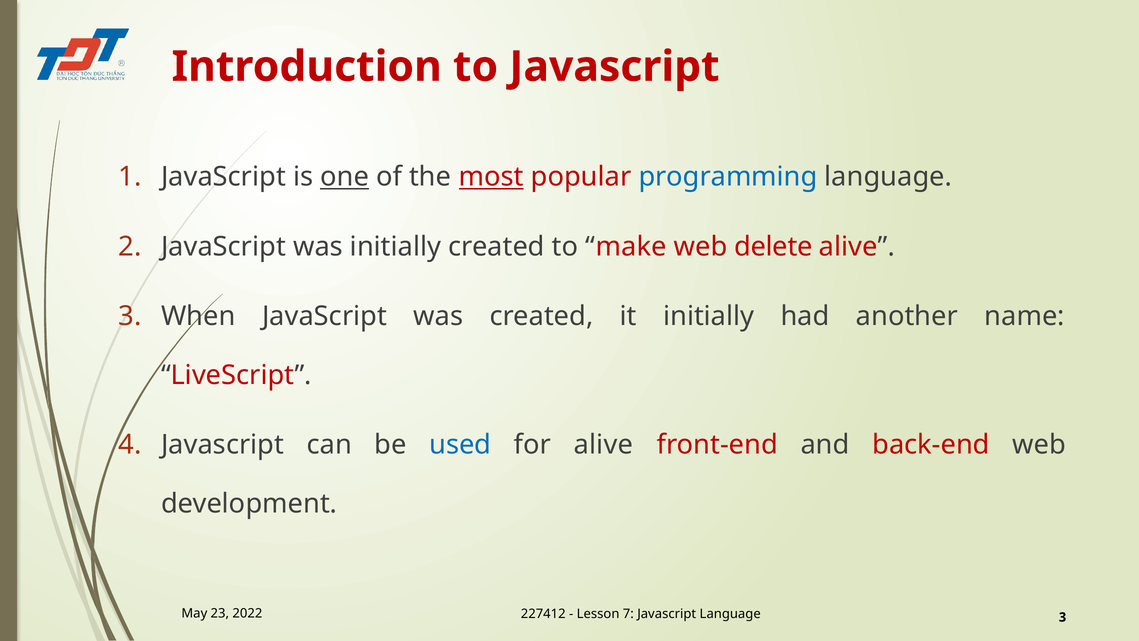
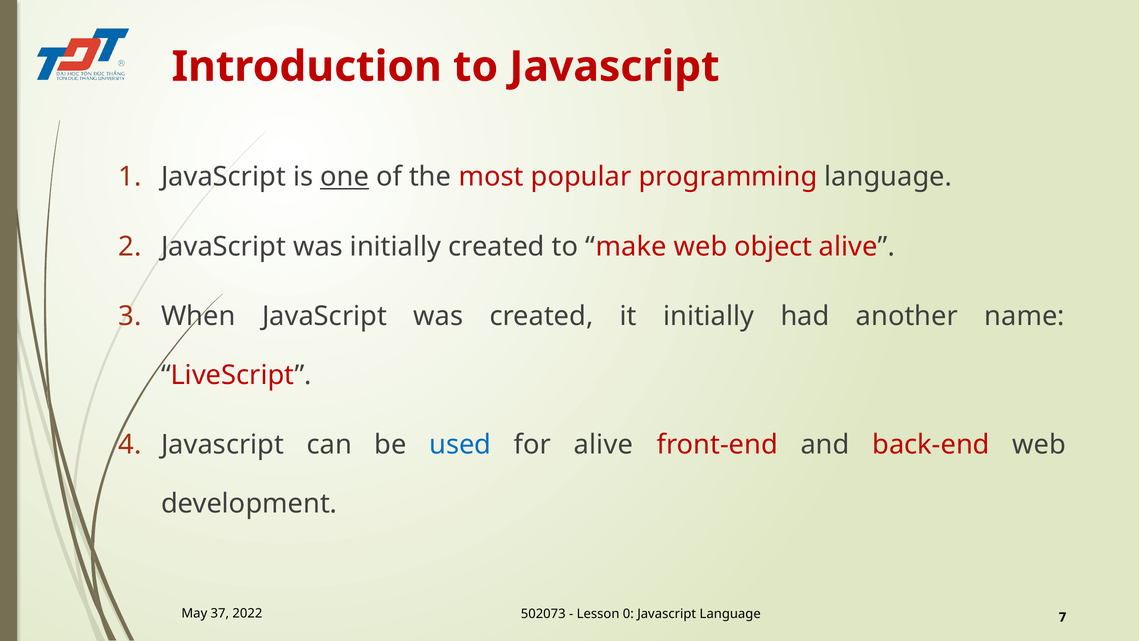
most underline: present -> none (491, 177)
programming colour: blue -> red (728, 177)
delete: delete -> object (773, 246)
23: 23 -> 37 (220, 613)
227412: 227412 -> 502073 (543, 614)
7: 7 -> 0 (628, 614)
Language 3: 3 -> 7 (1063, 617)
